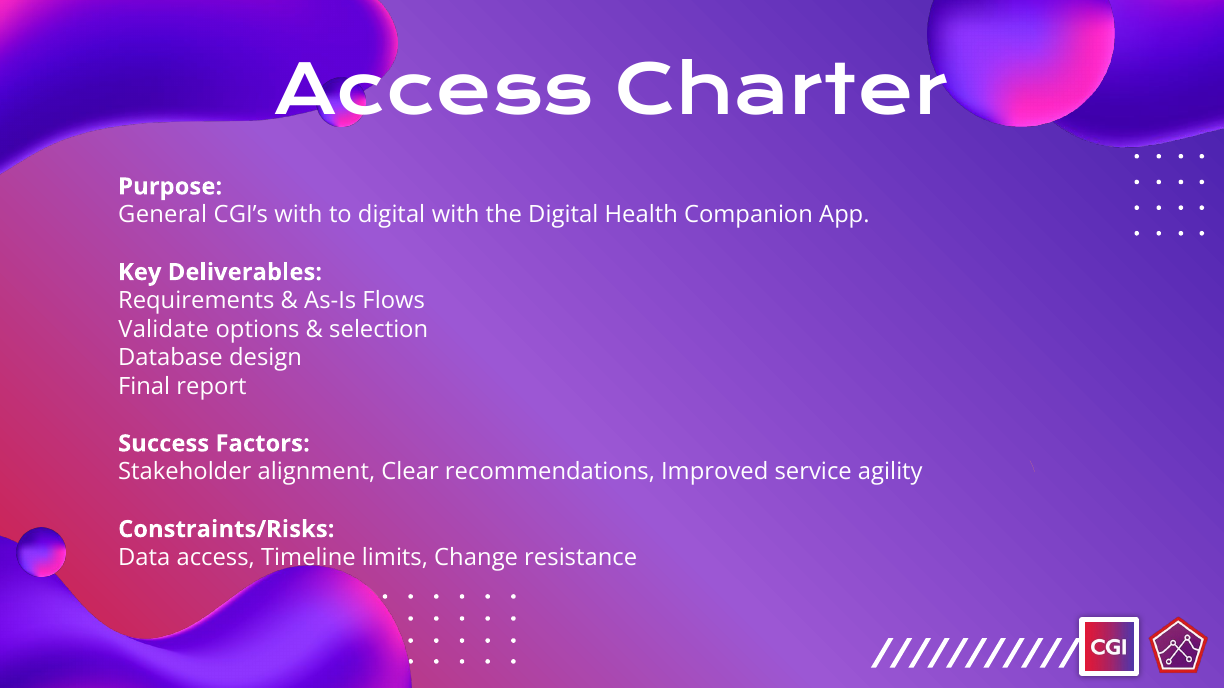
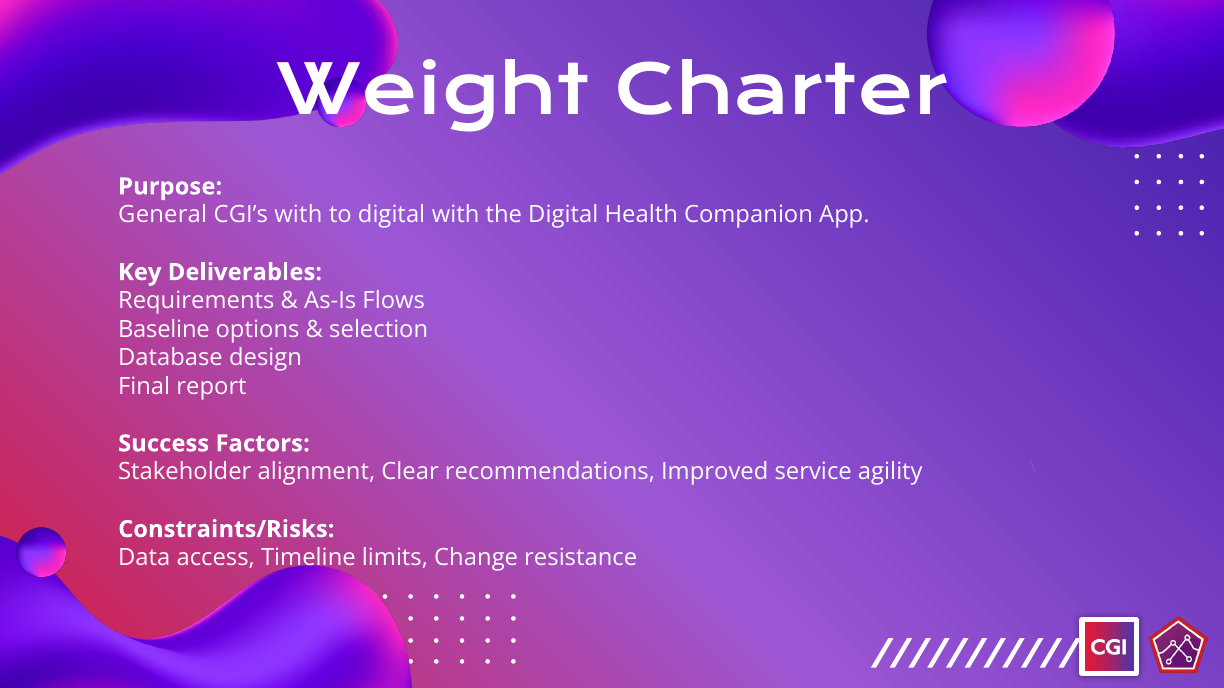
Access: Access -> Weight (433, 92)
Validate: Validate -> Baseline (164, 330)
